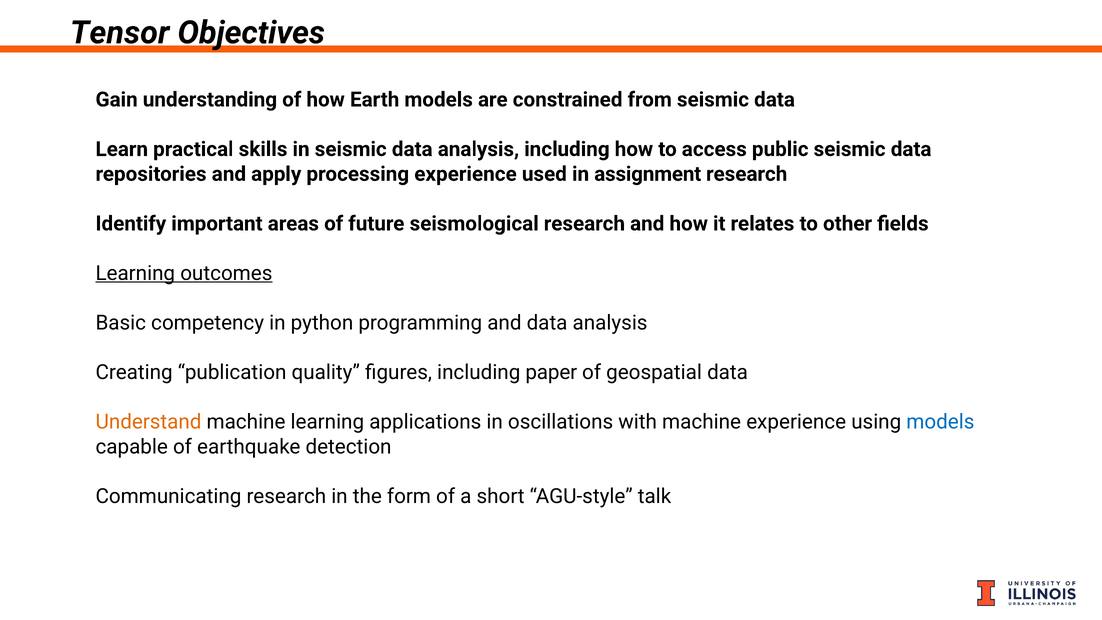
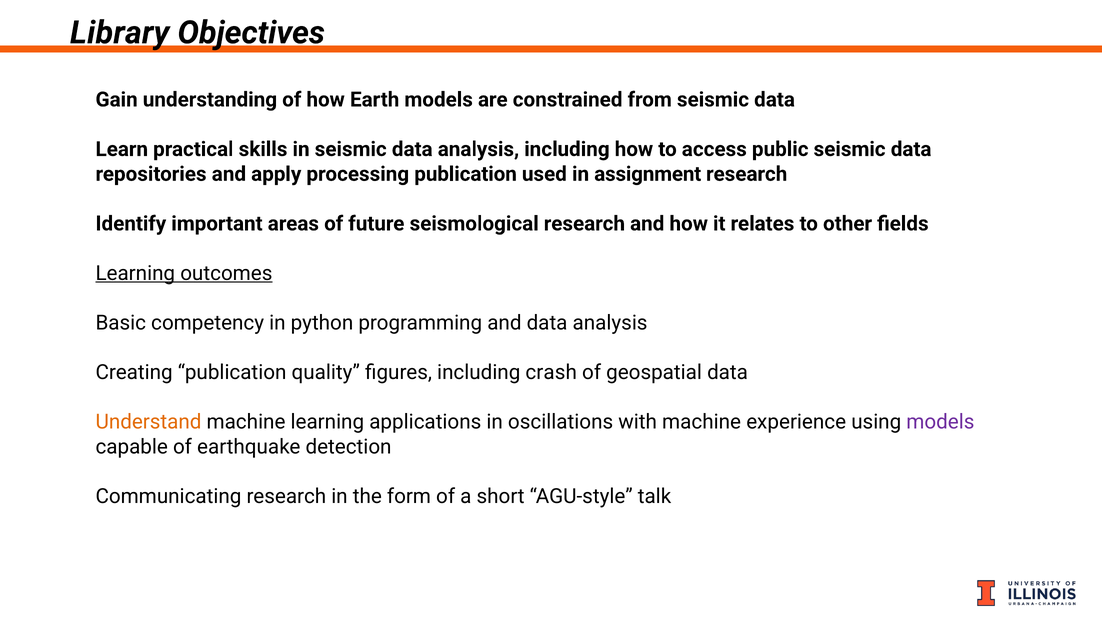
Tensor: Tensor -> Library (120, 33)
processing experience: experience -> publication (466, 174)
paper: paper -> crash (551, 372)
models colour: blue -> purple (940, 422)
